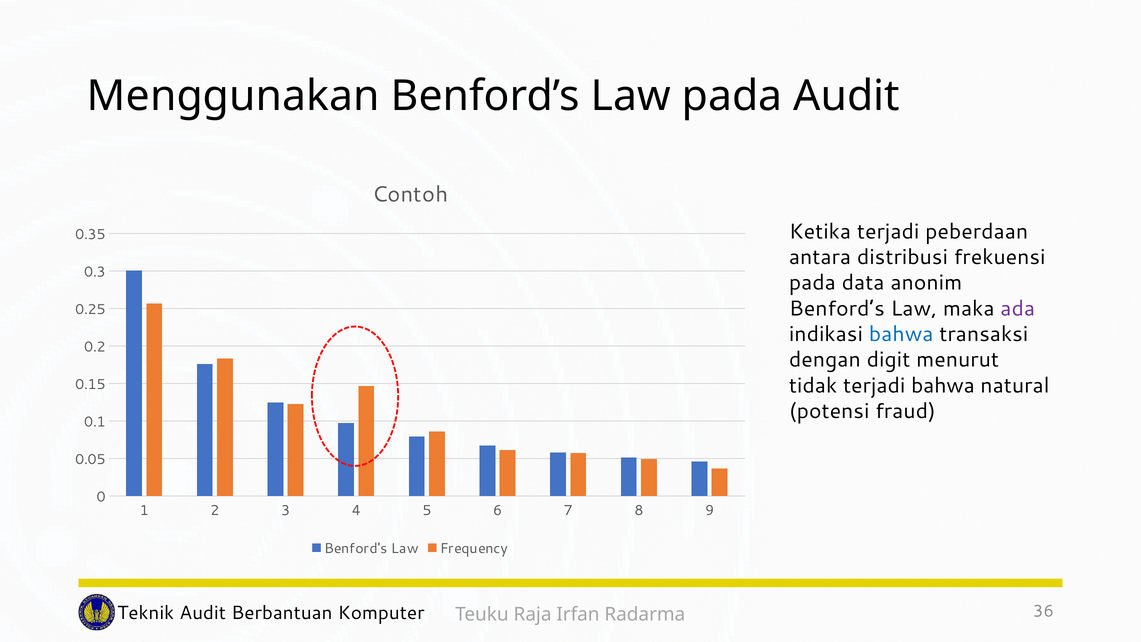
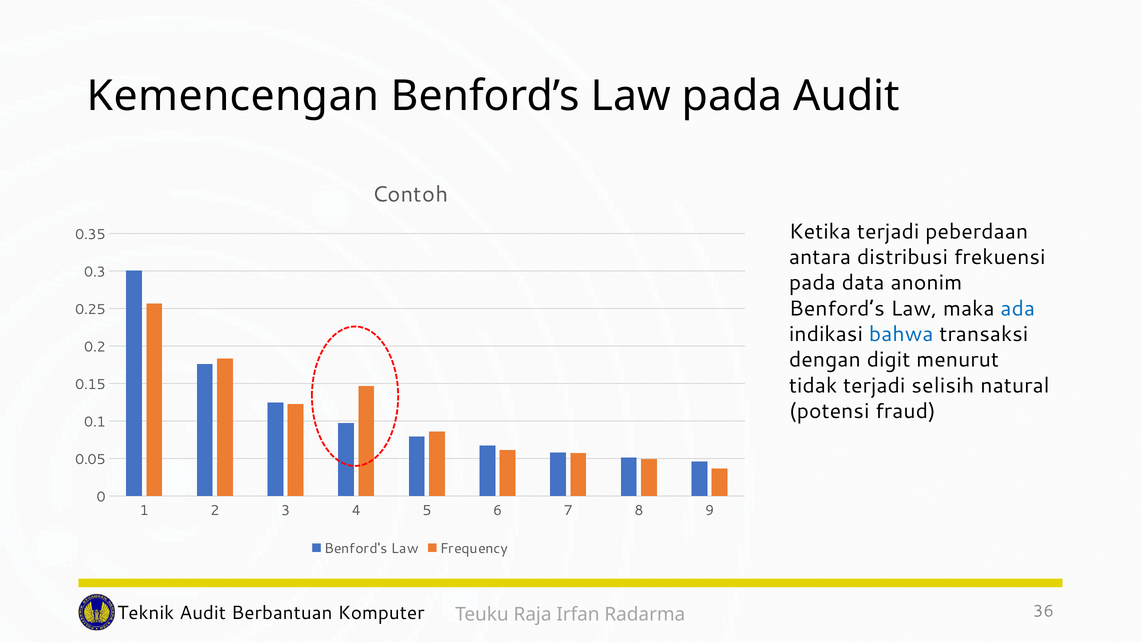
Menggunakan: Menggunakan -> Kemencengan (233, 96)
ada colour: purple -> blue (1018, 308)
terjadi bahwa: bahwa -> selisih (943, 385)
